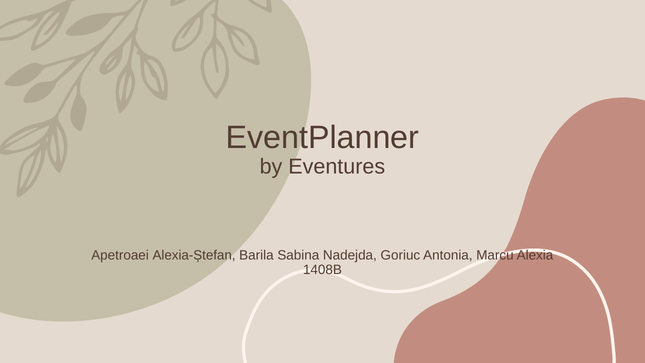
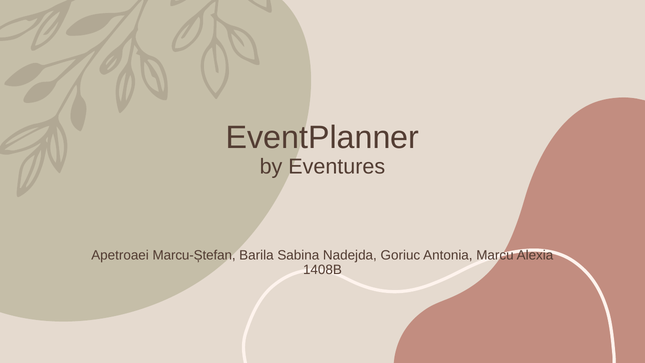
Alexia-Ștefan: Alexia-Ștefan -> Marcu-Ștefan (194, 255)
